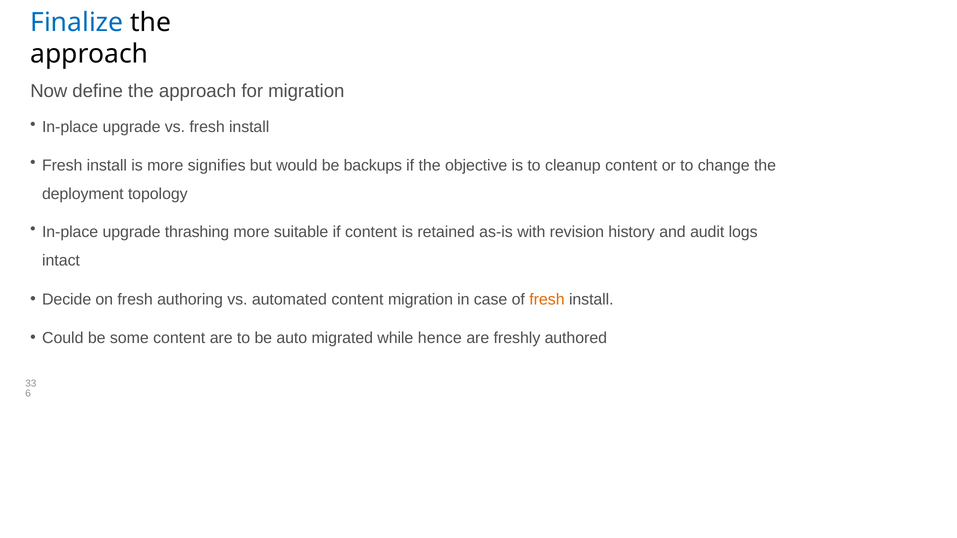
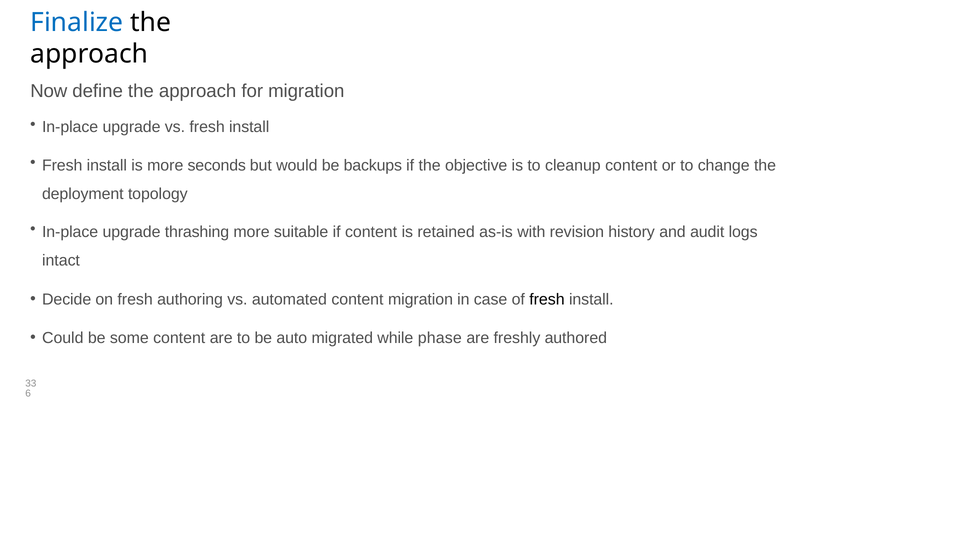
signifies: signifies -> seconds (217, 165)
fresh colour: orange -> black (547, 299)
hence: hence -> phase (440, 338)
